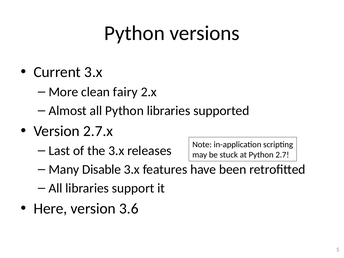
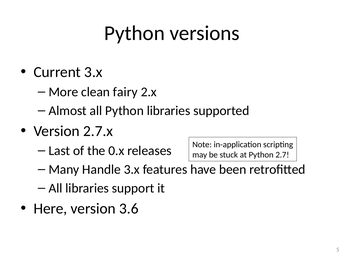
the 3.x: 3.x -> 0.x (116, 151)
Disable: Disable -> Handle (102, 169)
